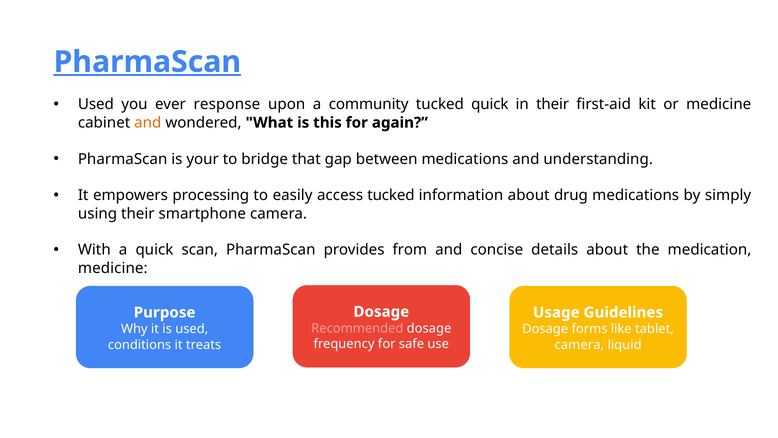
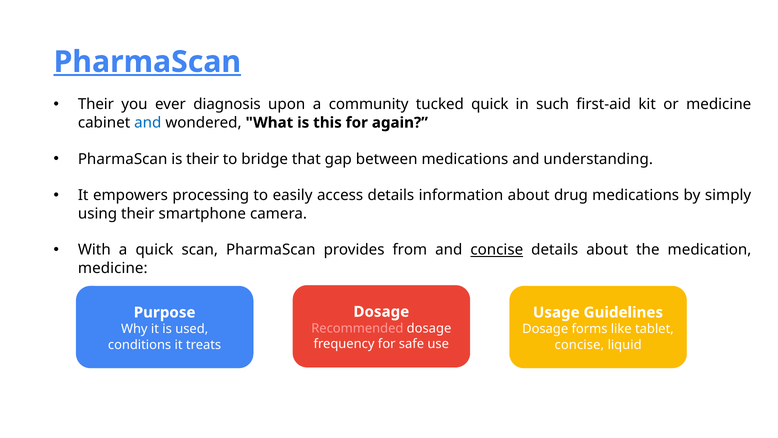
Used: Used -> Their (96, 104)
response: response -> diagnosis (227, 104)
in their: their -> such (553, 104)
and colour: orange -> blue (148, 123)
is your: your -> their (203, 159)
access tucked: tucked -> details (391, 195)
concise underline: none -> present (497, 250)
camera: camera -> concise (579, 345)
